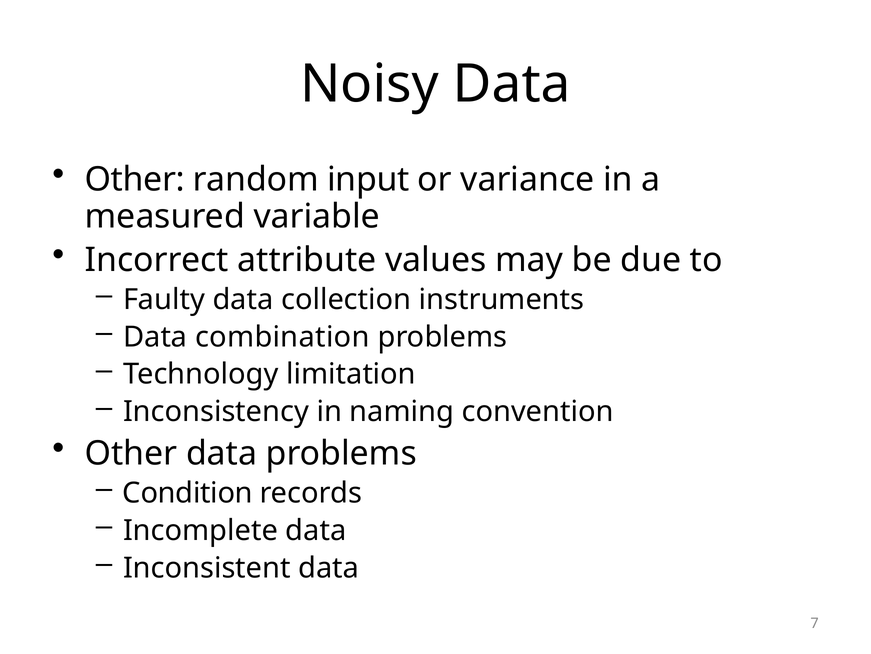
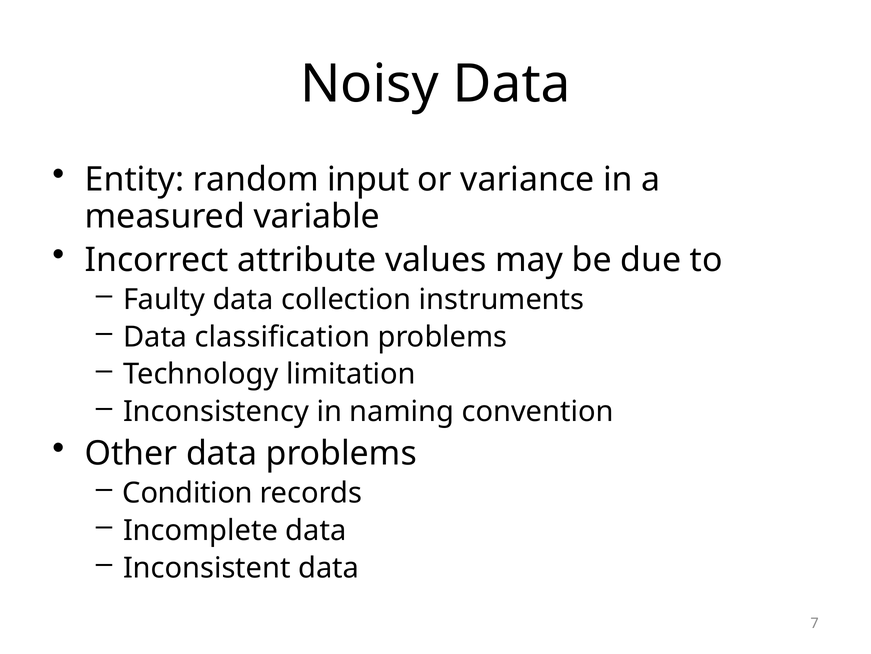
Other: Other -> Entity (135, 179)
combination: combination -> classification (282, 337)
